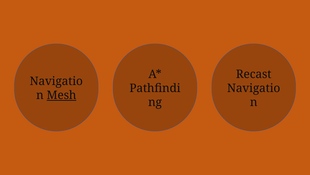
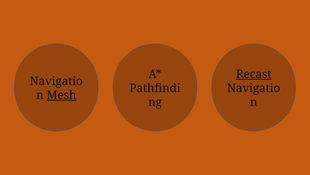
Recast underline: none -> present (254, 74)
